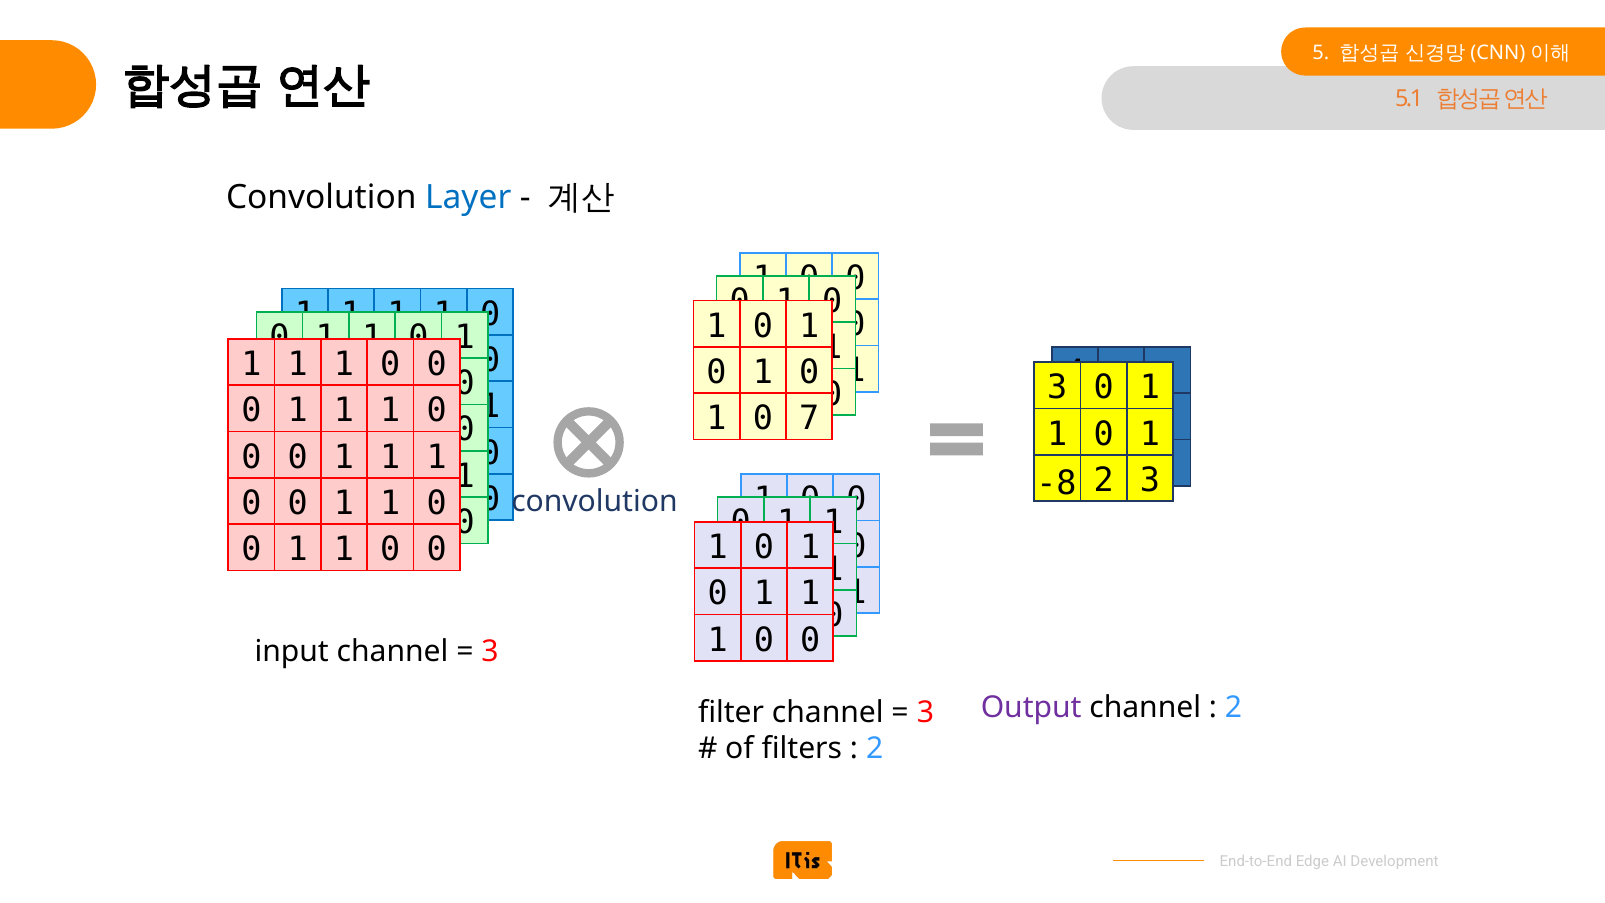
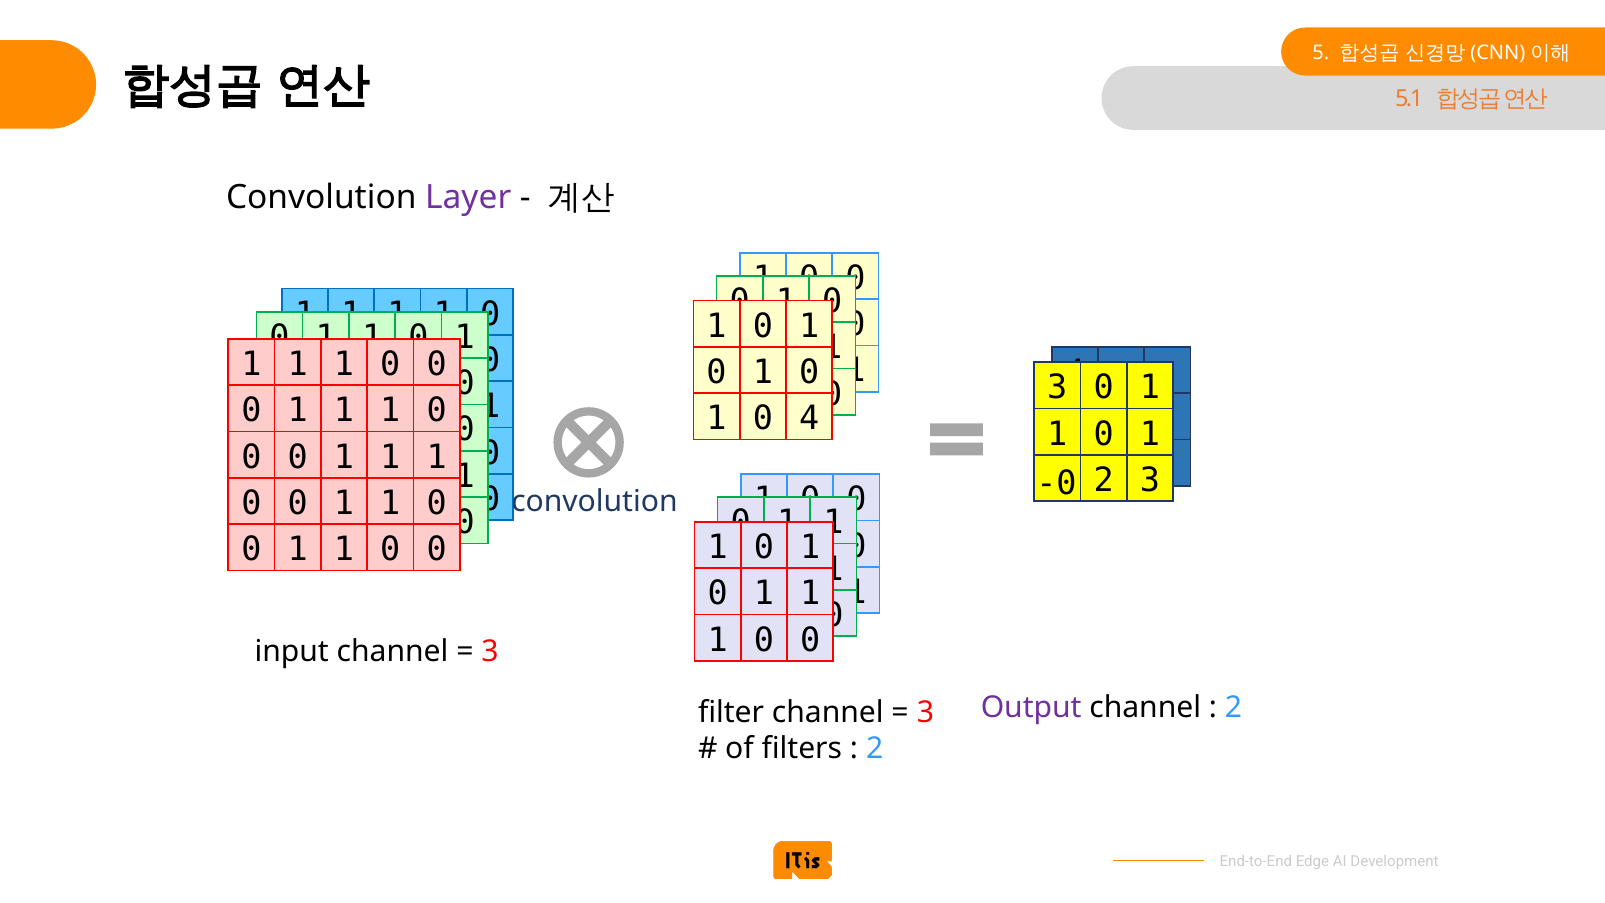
Layer colour: blue -> purple (468, 197)
0 7: 7 -> 4 (809, 419)
-8: -8 -> -0 (1056, 484)
